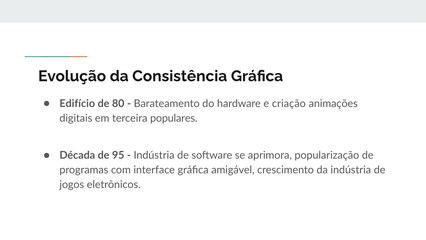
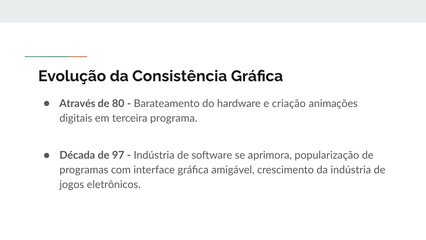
Edifício: Edifício -> Através (77, 103)
populares: populares -> programa (174, 118)
95: 95 -> 97 (118, 155)
